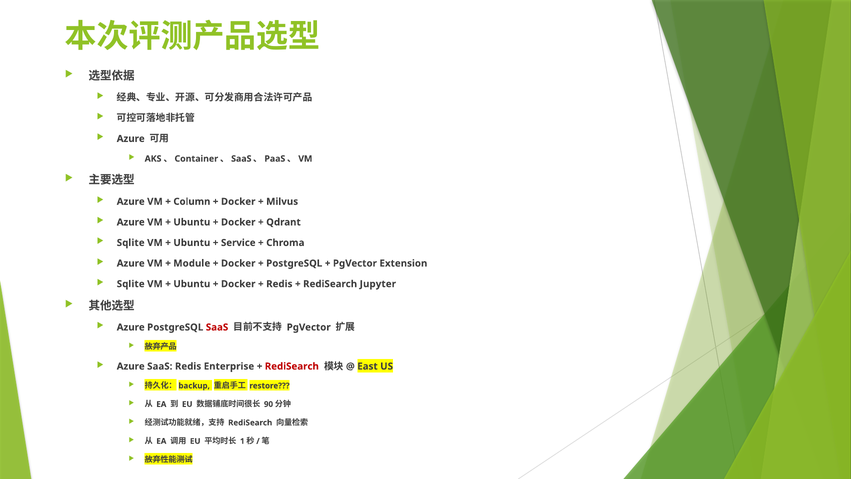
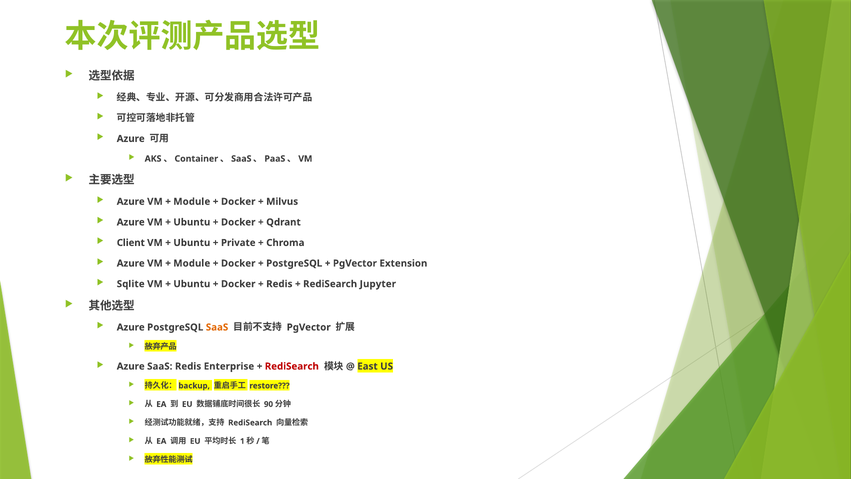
Column: Column -> Module (192, 201)
Sqlite: Sqlite -> Client (131, 243)
Service: Service -> Private (238, 243)
SaaS colour: red -> orange (217, 327)
